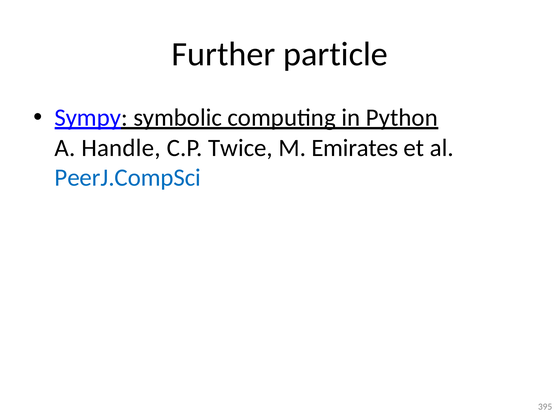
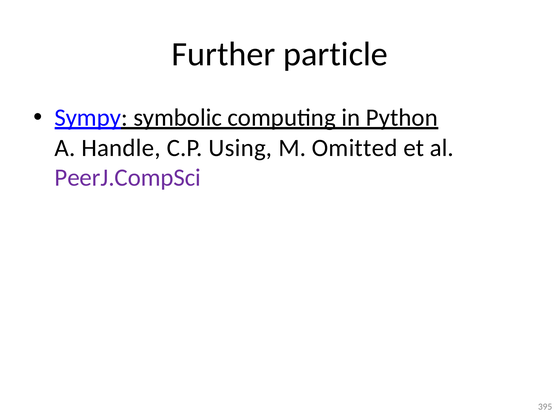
Twice: Twice -> Using (240, 148)
Emirates: Emirates -> Omitted (355, 148)
PeerJ.CompSci colour: blue -> purple (128, 178)
